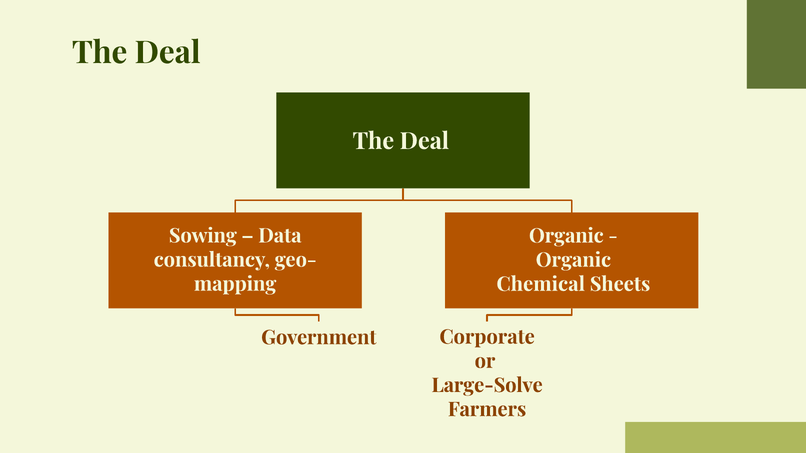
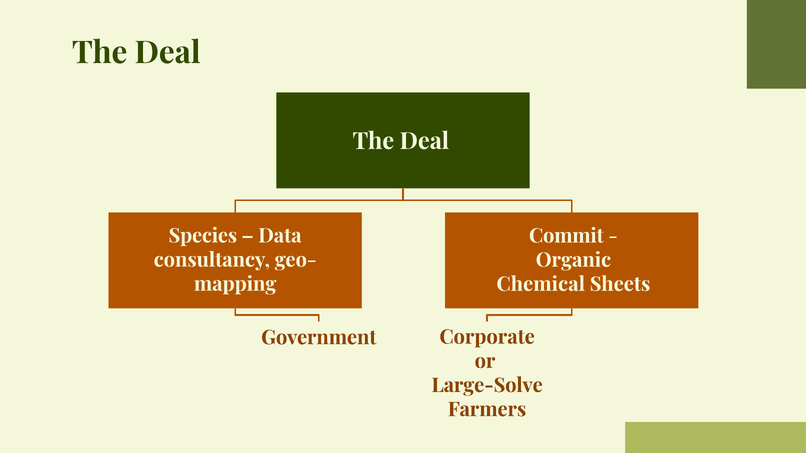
Sowing: Sowing -> Species (203, 236)
Organic: Organic -> Commit (566, 236)
